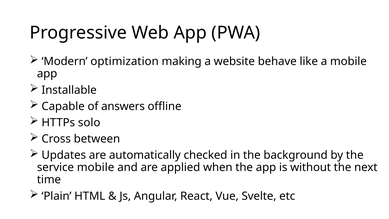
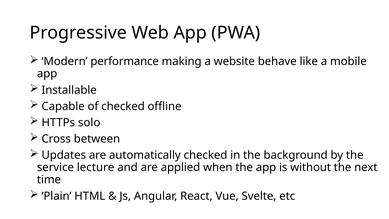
optimization: optimization -> performance (125, 61)
of answers: answers -> checked (123, 106)
service mobile: mobile -> lecture (96, 167)
